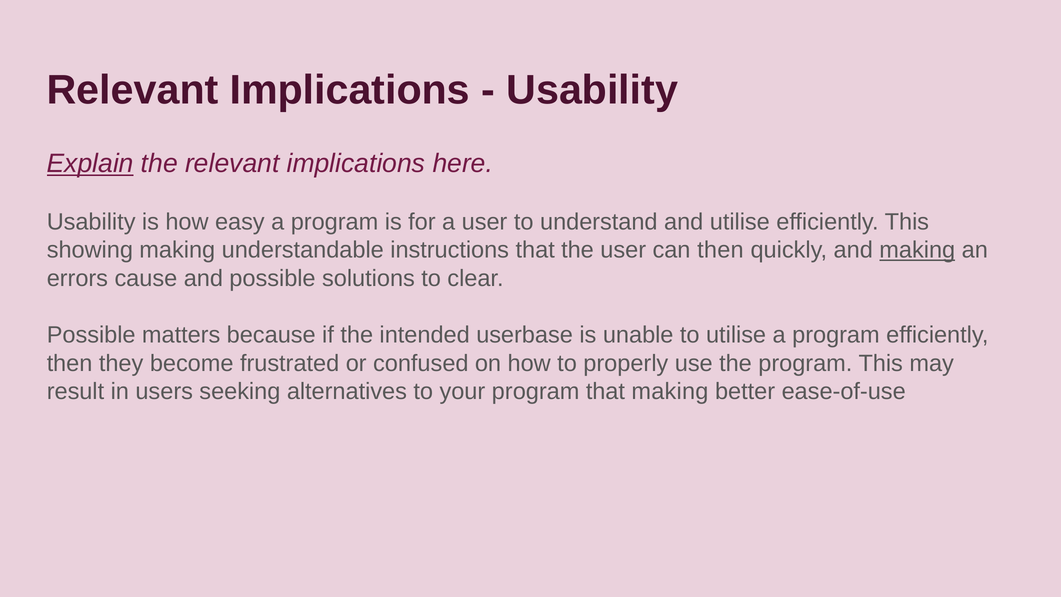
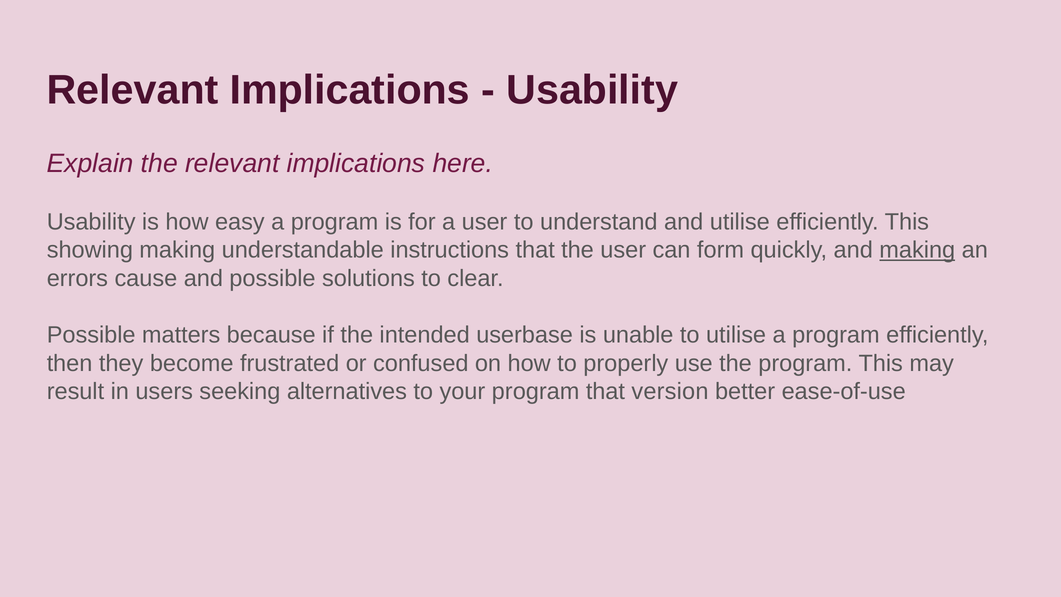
Explain underline: present -> none (90, 164)
can then: then -> form (721, 250)
that making: making -> version (670, 391)
